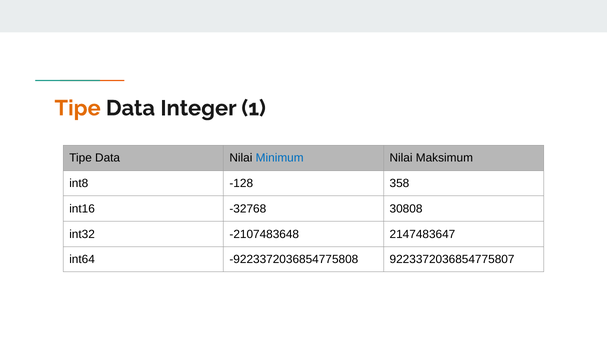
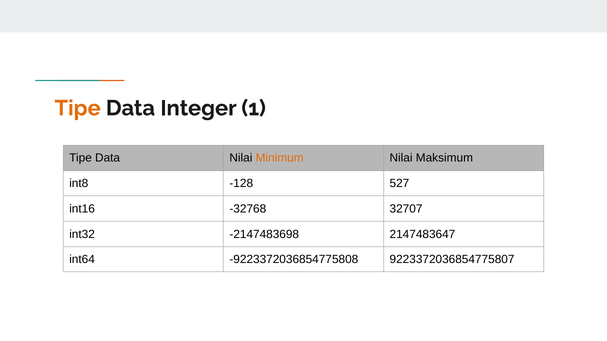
Minimum colour: blue -> orange (280, 158)
358: 358 -> 527 (399, 184)
30808: 30808 -> 32707 (406, 209)
-2107483648: -2107483648 -> -2147483698 (264, 234)
